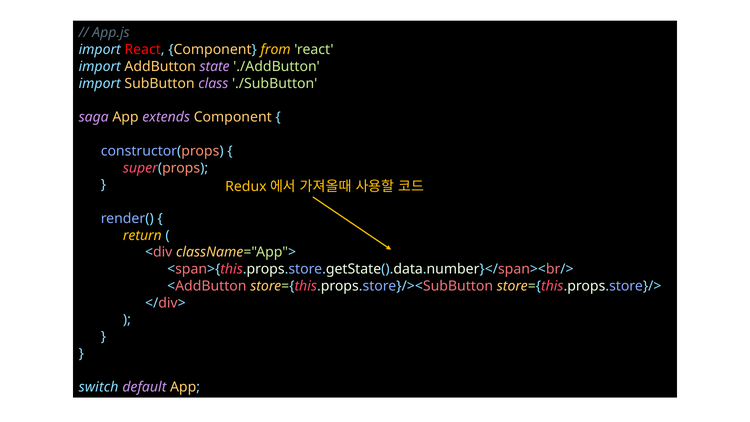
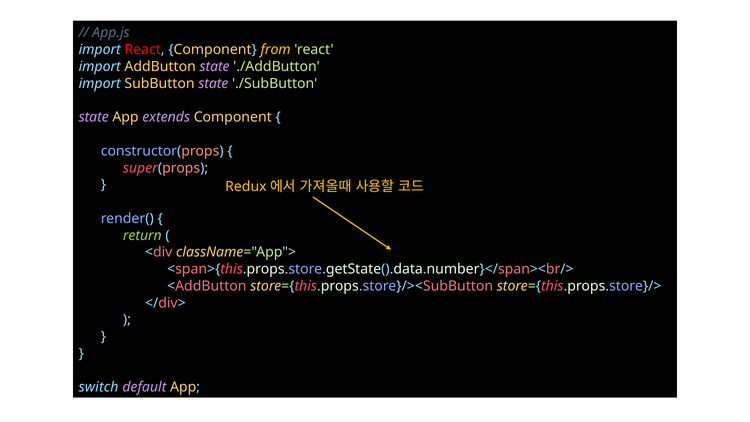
SubButton class: class -> state (213, 83)
saga: saga -> state (94, 117)
return colour: yellow -> light green (142, 235)
